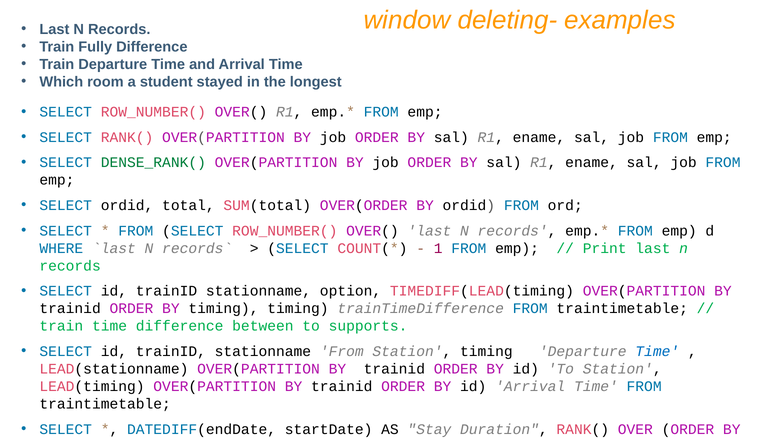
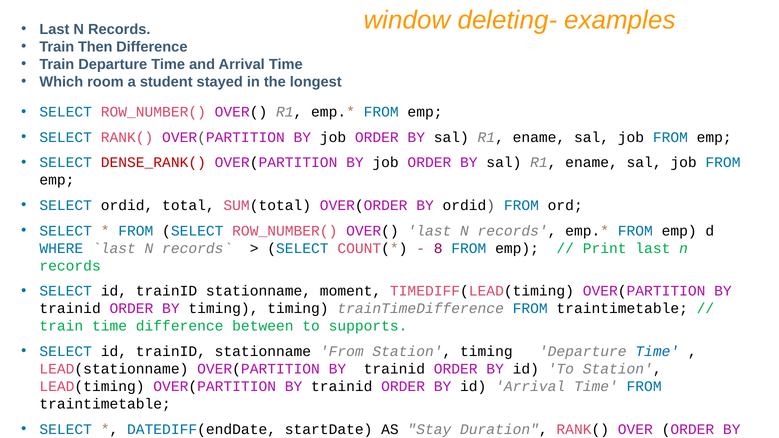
Fully: Fully -> Then (95, 47)
DENSE_RANK( colour: green -> red (153, 163)
1: 1 -> 8 (438, 248)
option: option -> moment (351, 291)
